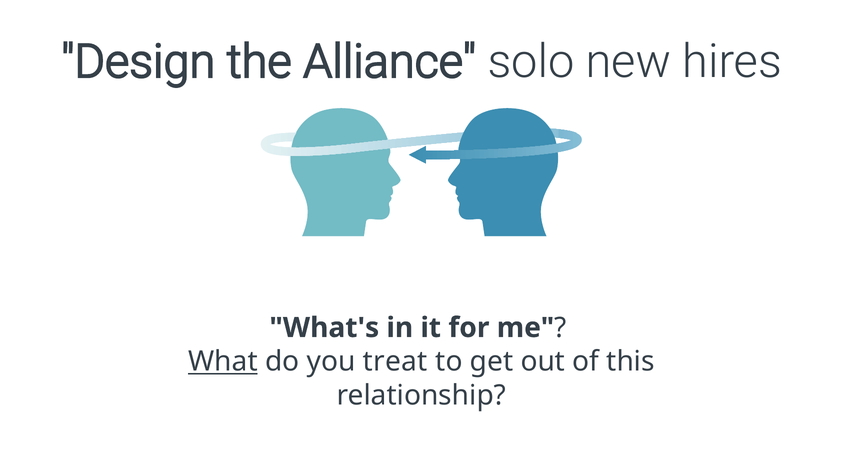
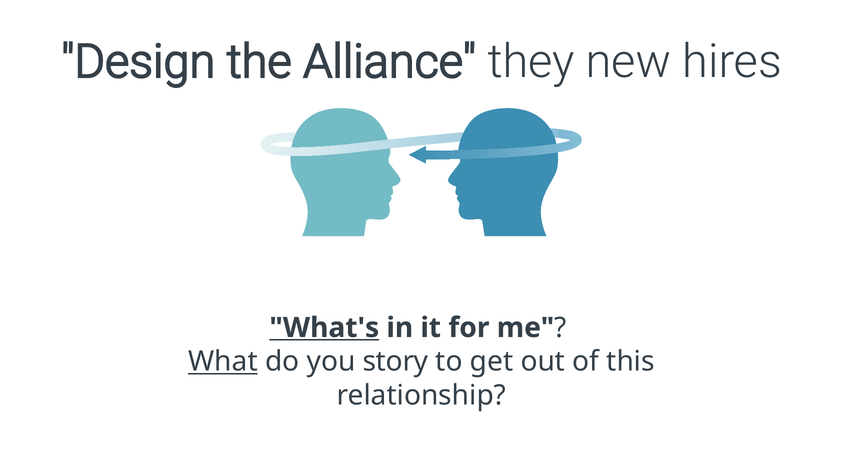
solo: solo -> they (531, 62)
What's underline: none -> present (324, 328)
treat: treat -> story (396, 361)
